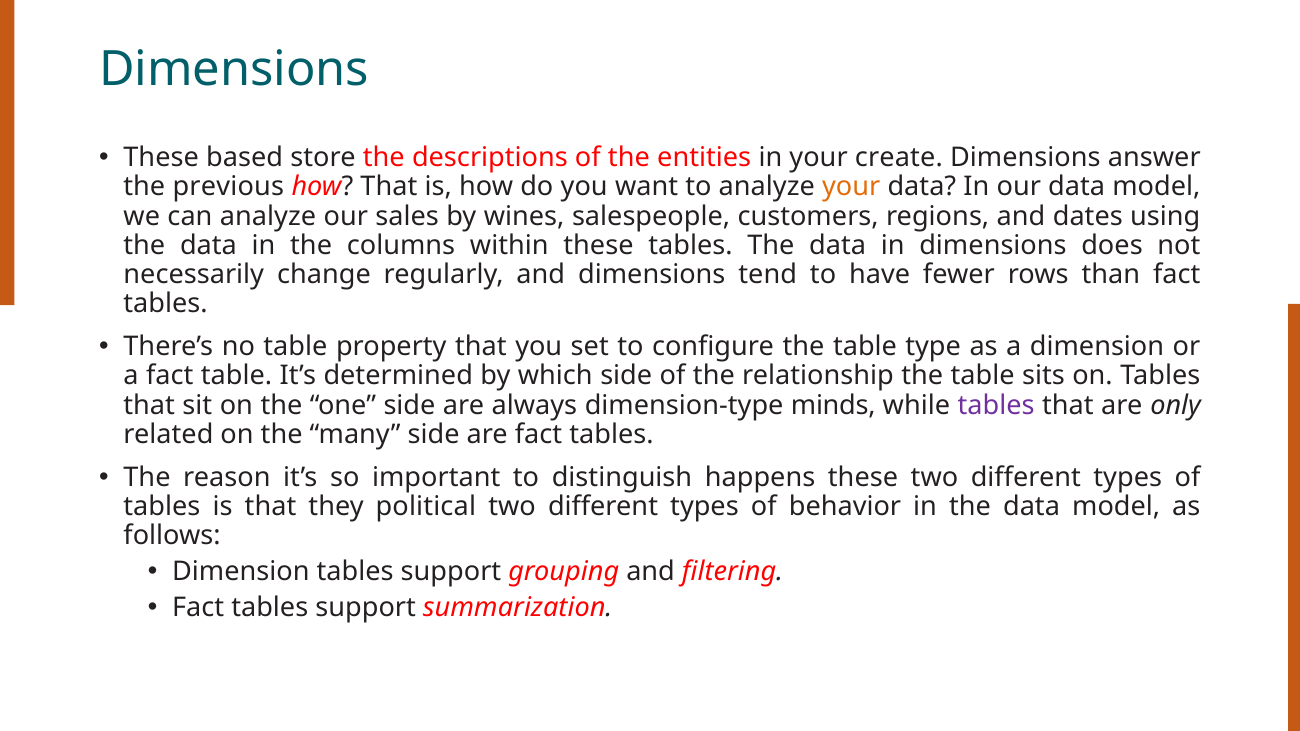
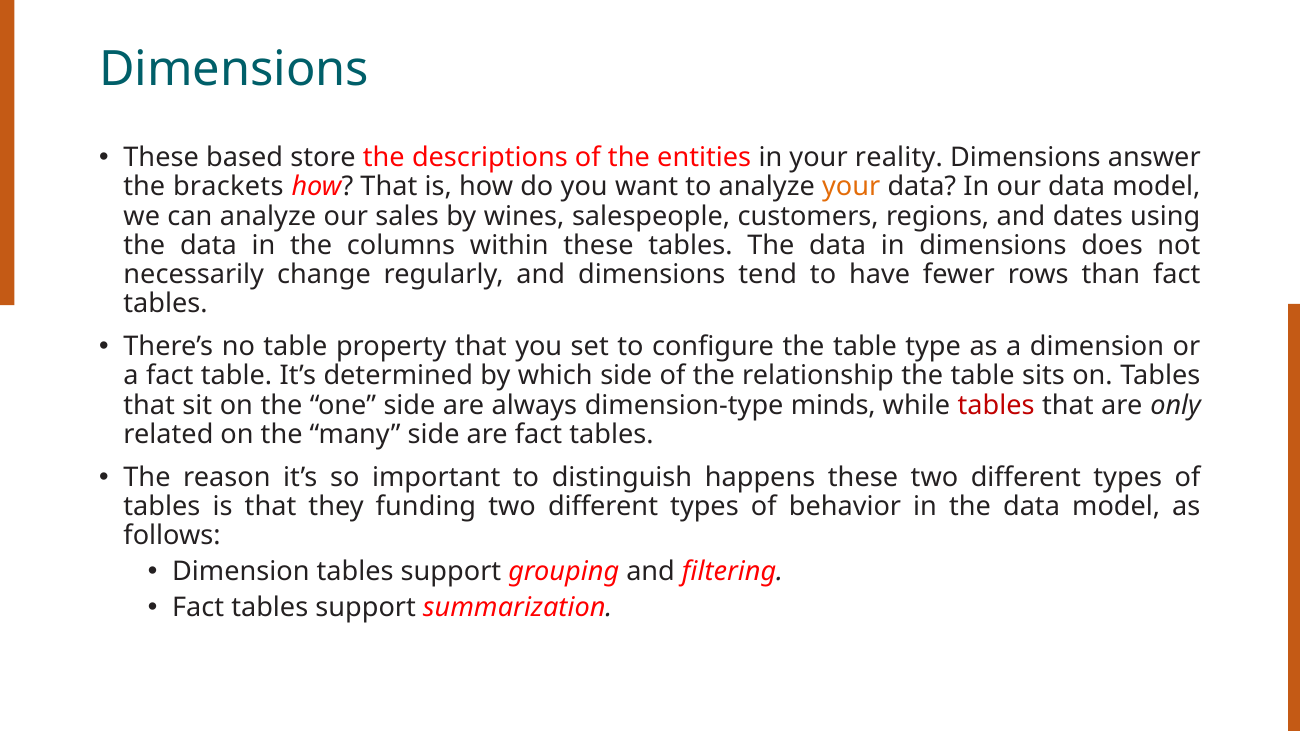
create: create -> reality (899, 158)
previous: previous -> brackets (228, 187)
tables colour: purple -> red (996, 405)
political: political -> funding (426, 507)
